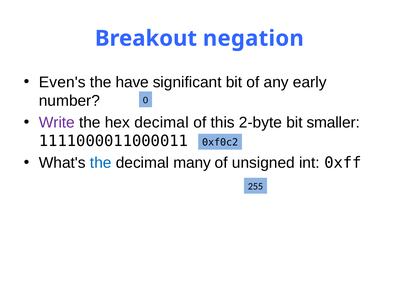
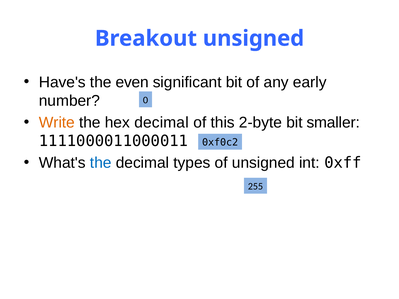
Breakout negation: negation -> unsigned (253, 38)
Even's: Even's -> Have's (62, 82)
have: have -> even (132, 82)
Write colour: purple -> orange (57, 123)
many: many -> types (192, 163)
